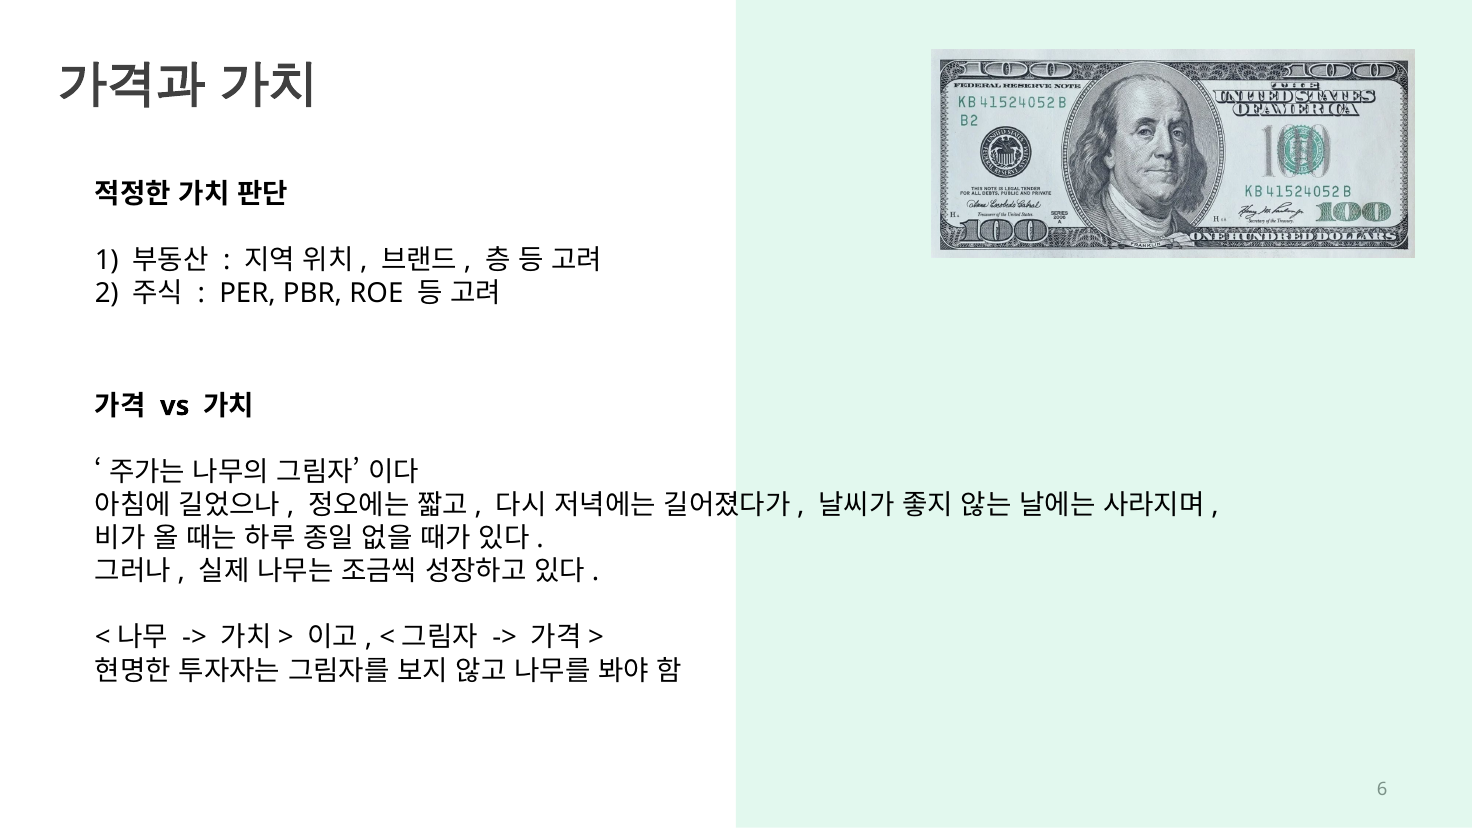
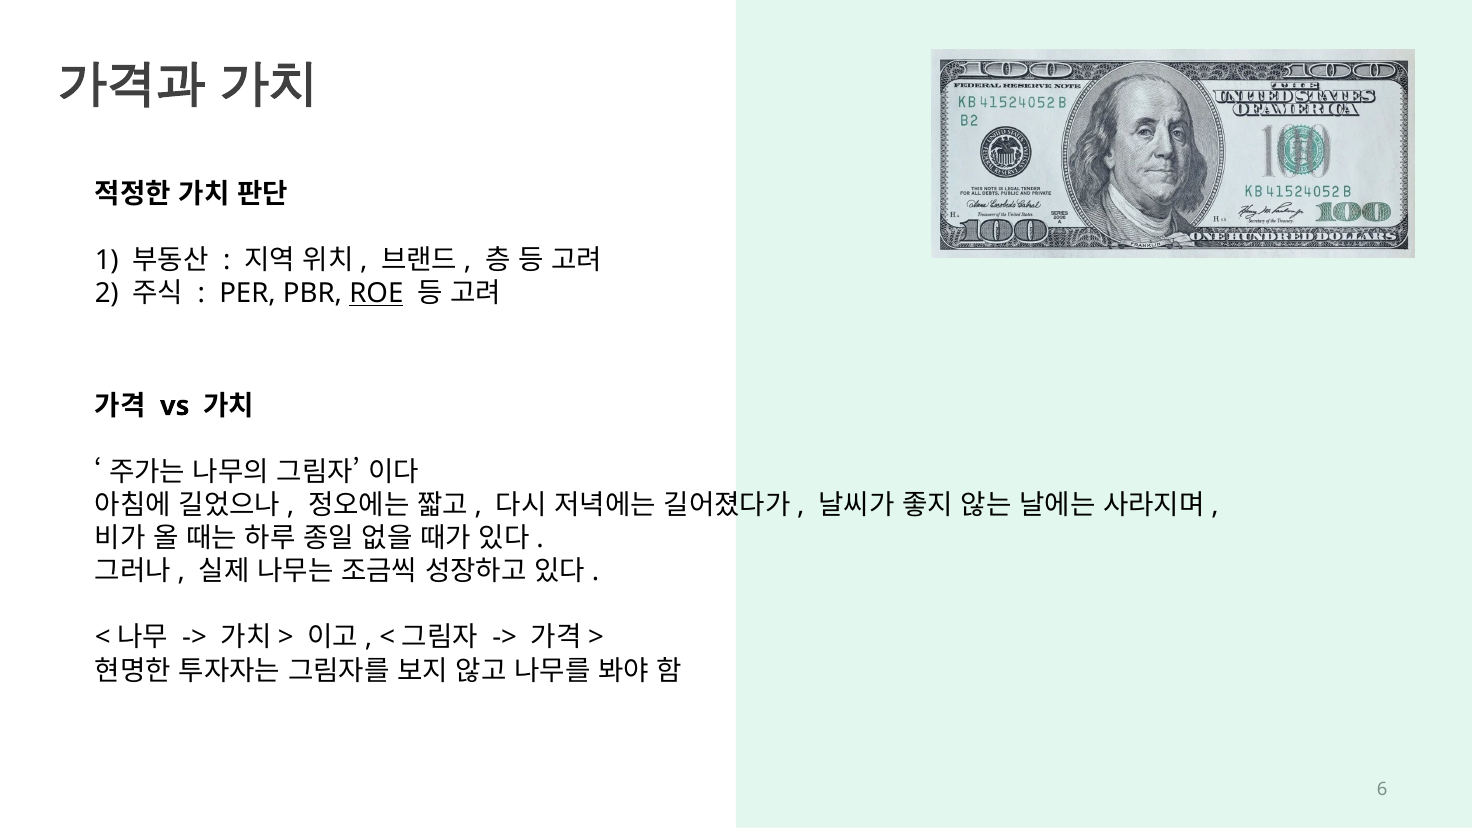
ROE underline: none -> present (376, 294)
